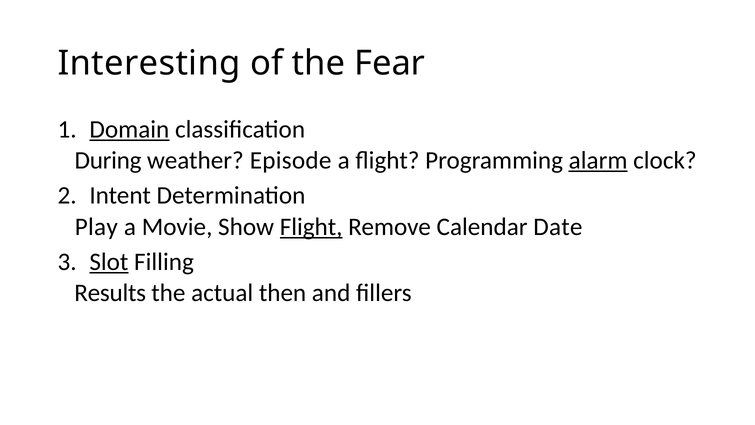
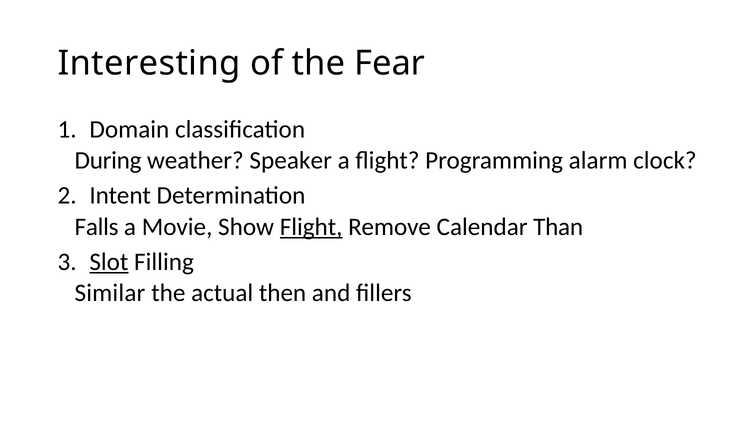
Domain underline: present -> none (129, 129)
Episode: Episode -> Speaker (291, 160)
alarm underline: present -> none (598, 160)
Play: Play -> Falls (97, 227)
Date: Date -> Than (558, 227)
Results: Results -> Similar (110, 293)
